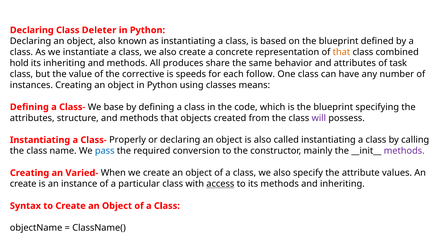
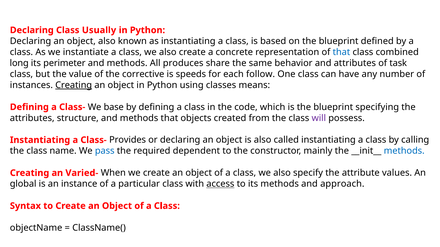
Deleter: Deleter -> Usually (99, 30)
that colour: orange -> blue (341, 52)
hold: hold -> long (19, 63)
its inheriting: inheriting -> perimeter (64, 63)
Creating underline: none -> present (74, 85)
Properly: Properly -> Provides (128, 140)
conversion: conversion -> dependent (196, 151)
methods colour: purple -> blue (404, 151)
create: create -> global (23, 184)
and inheriting: inheriting -> approach (342, 184)
